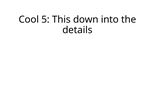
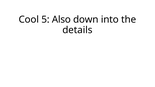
This: This -> Also (61, 20)
